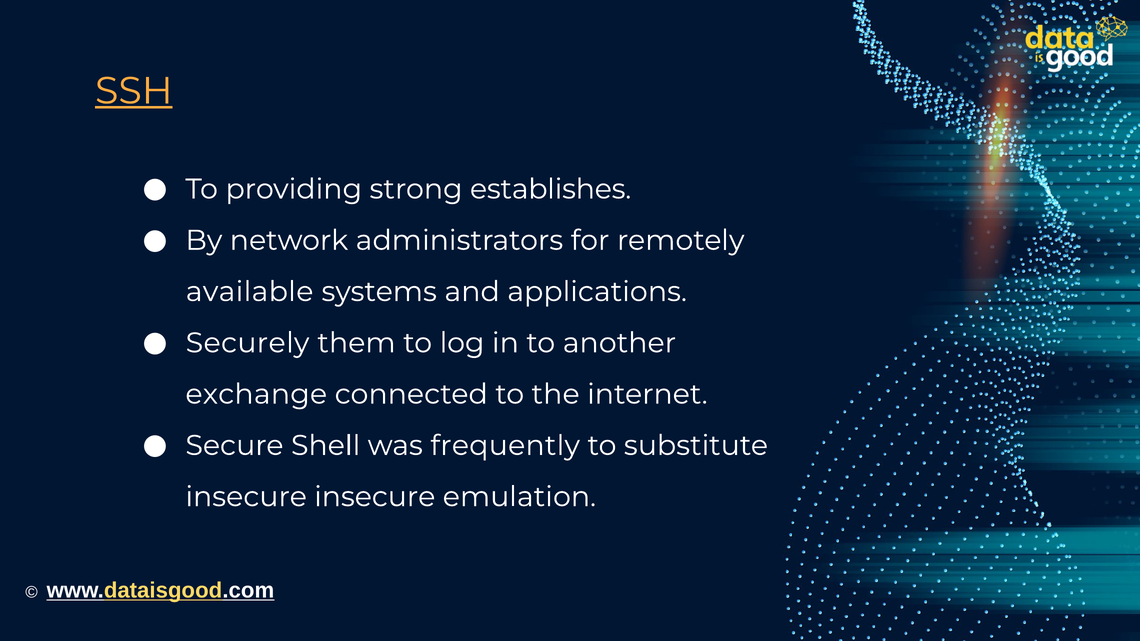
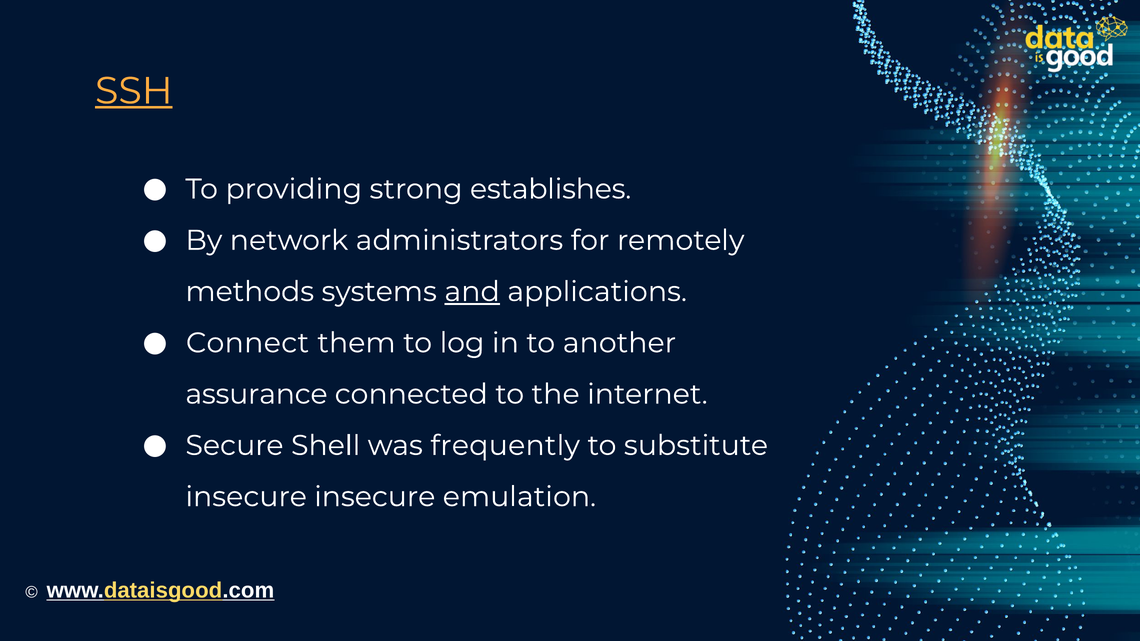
available: available -> methods (250, 292)
and underline: none -> present (472, 292)
Securely: Securely -> Connect (248, 343)
exchange: exchange -> assurance (256, 394)
